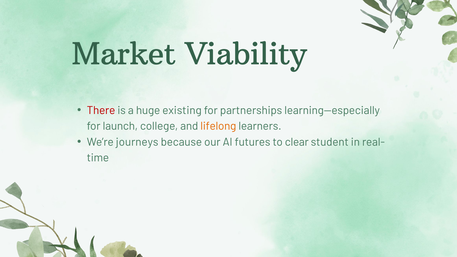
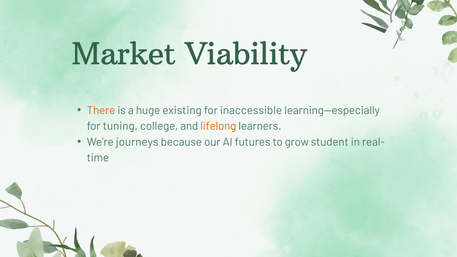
There colour: red -> orange (101, 110)
partnerships: partnerships -> inaccessible (251, 110)
launch: launch -> tuning (120, 126)
clear: clear -> grow (297, 142)
